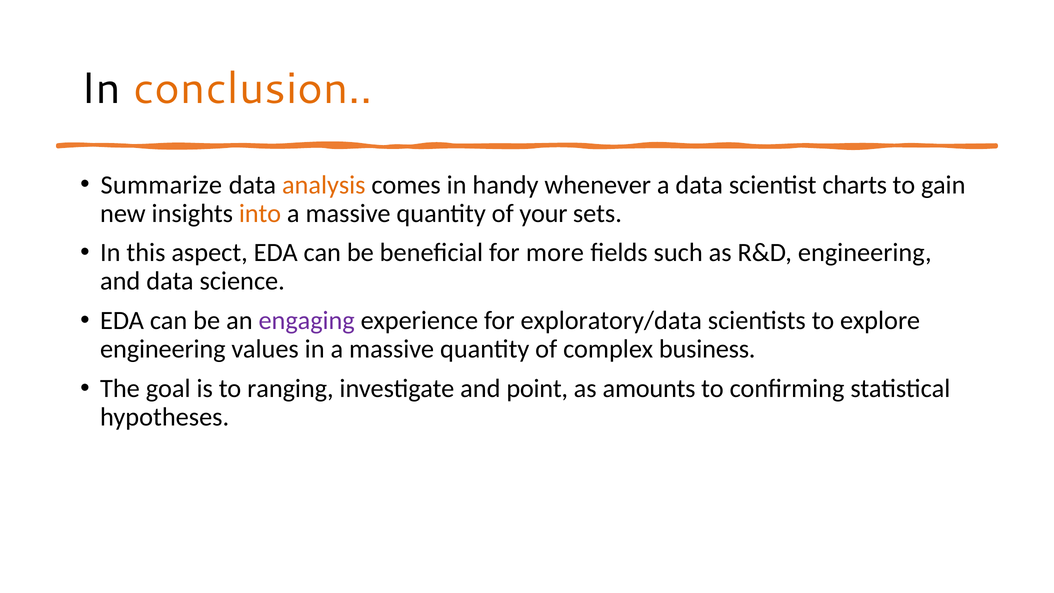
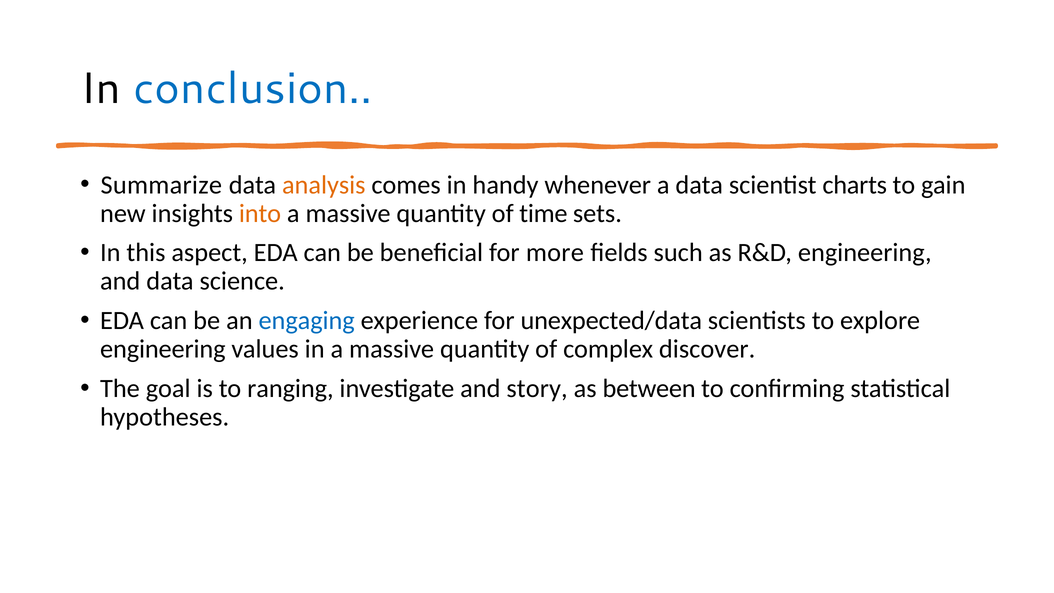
conclusion colour: orange -> blue (253, 89)
your: your -> time (543, 213)
engaging colour: purple -> blue (307, 321)
exploratory/data: exploratory/data -> unexpected/data (611, 321)
business: business -> discover (707, 349)
point: point -> story (537, 388)
amounts: amounts -> between (649, 388)
